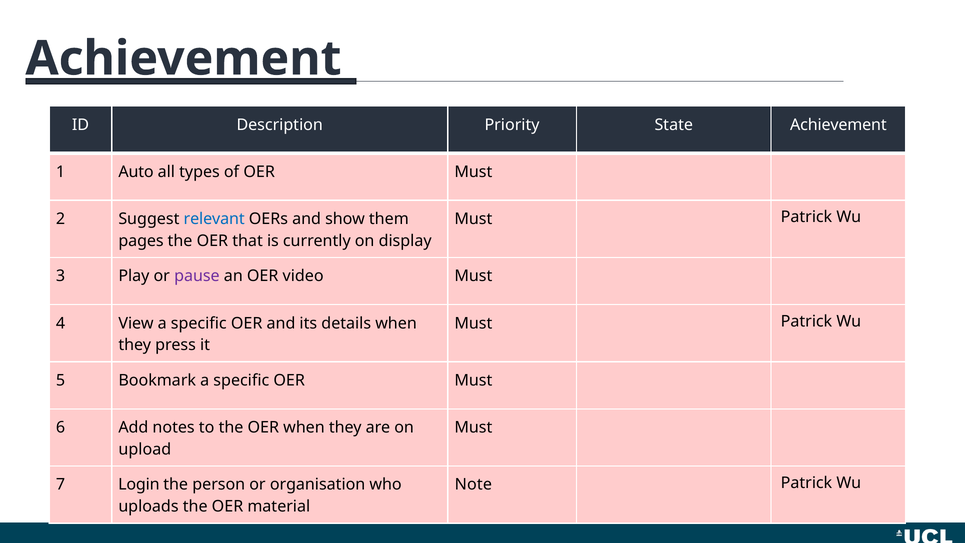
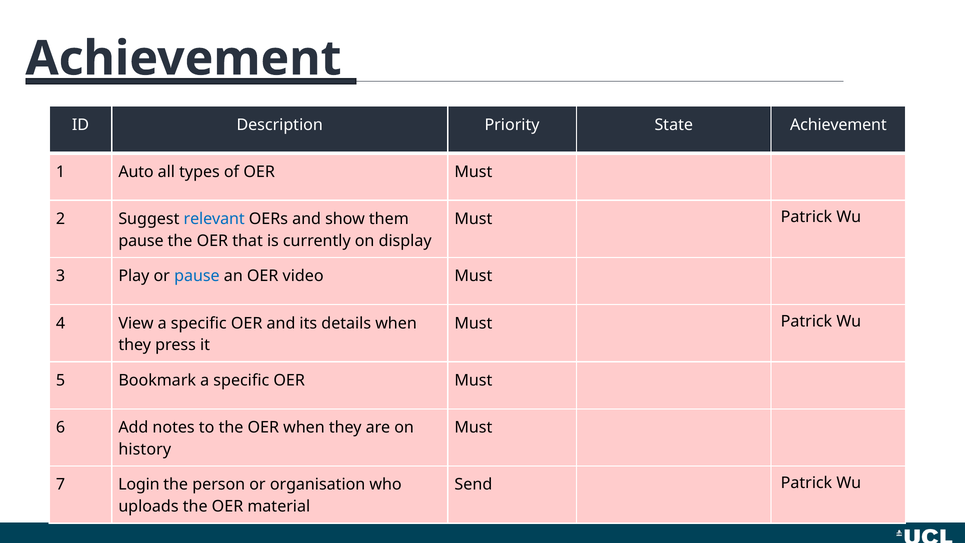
pages: pages -> pause (141, 241)
pause colour: purple -> blue (197, 276)
upload: upload -> history (145, 449)
Note: Note -> Send (473, 485)
